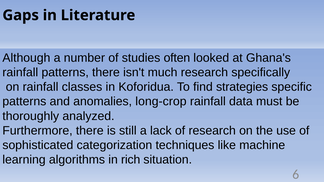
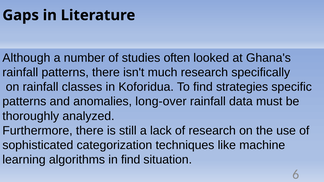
long-crop: long-crop -> long-over (161, 102)
in rich: rich -> find (131, 160)
